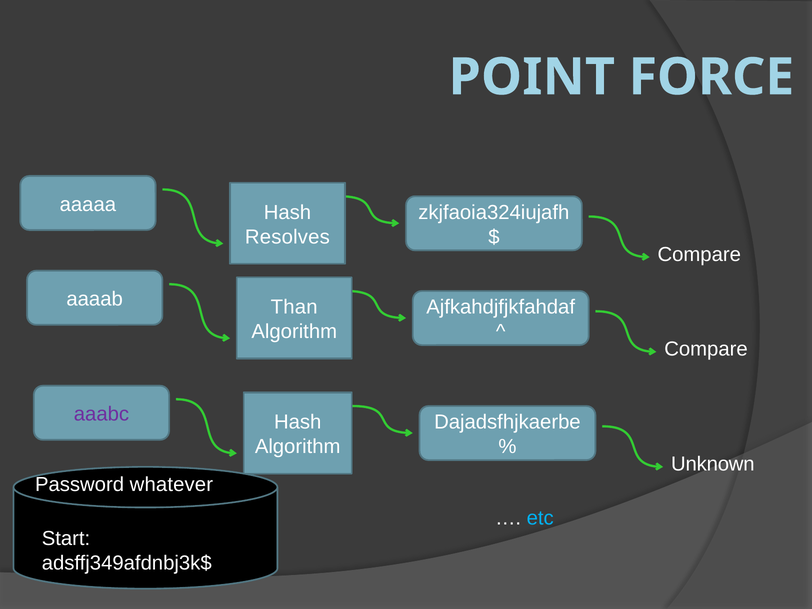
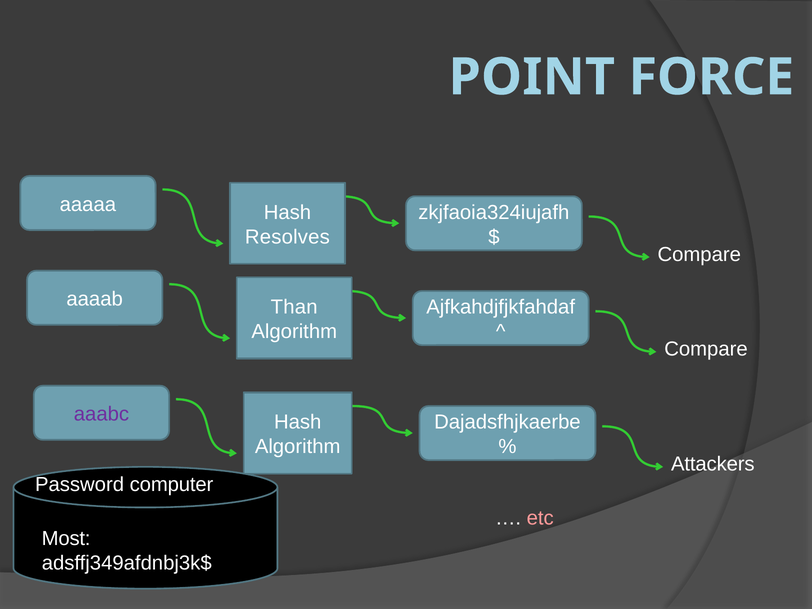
Unknown: Unknown -> Attackers (713, 464)
whatever: whatever -> computer (172, 484)
etc colour: light blue -> pink (540, 518)
Start: Start -> Most (66, 539)
